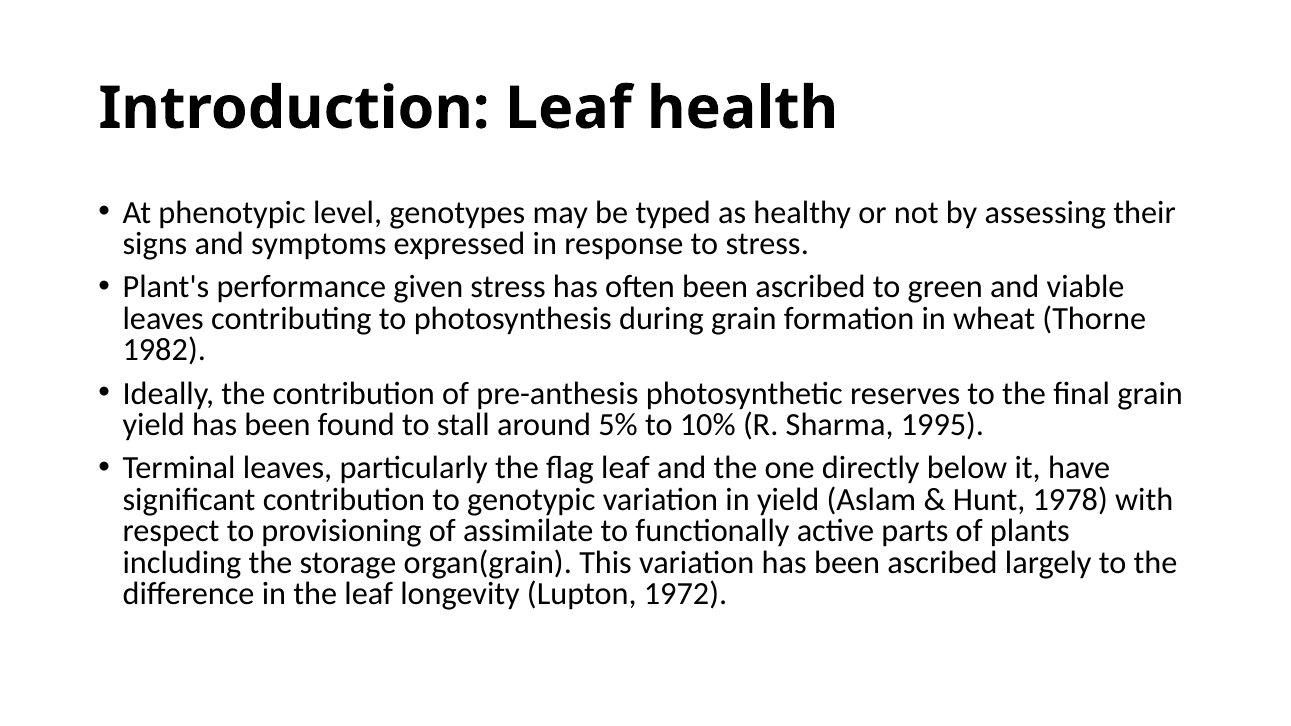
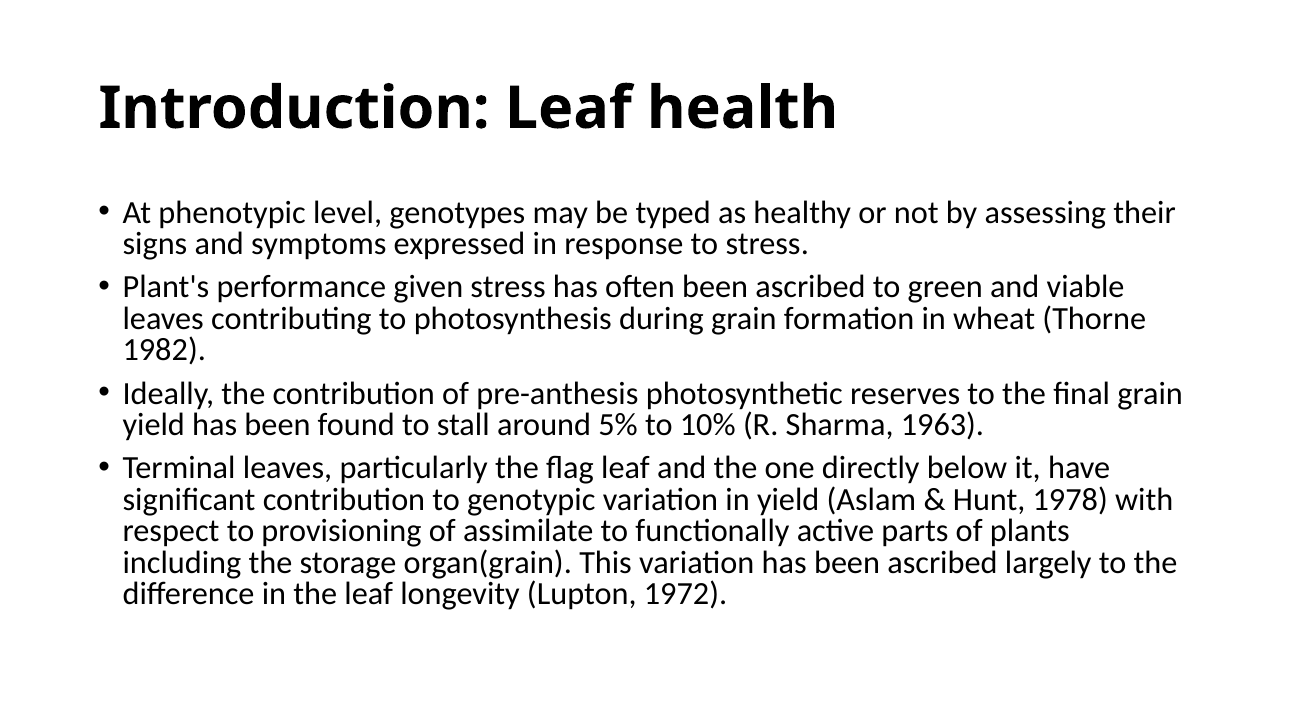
1995: 1995 -> 1963 (942, 425)
